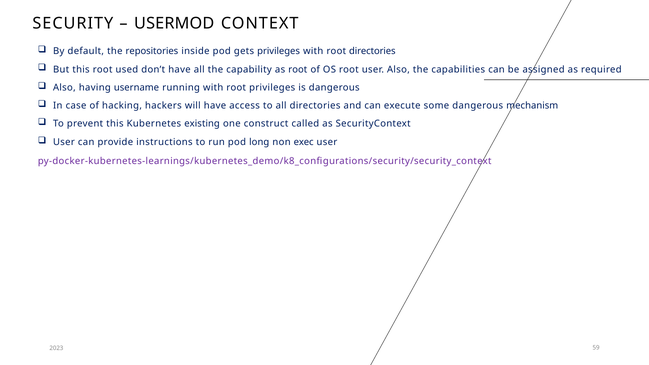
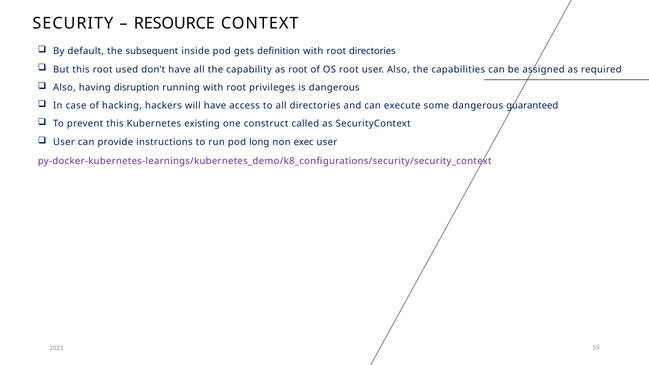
USERMOD: USERMOD -> RESOURCE (174, 24)
repositories: repositories -> subsequent (152, 51)
gets privileges: privileges -> definition (279, 51)
username: username -> disruption (137, 88)
mechanism: mechanism -> guaranteed (532, 106)
